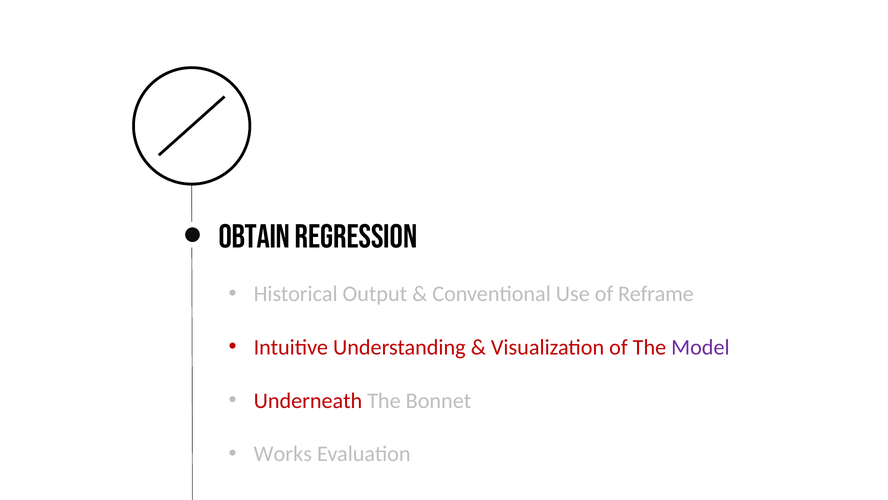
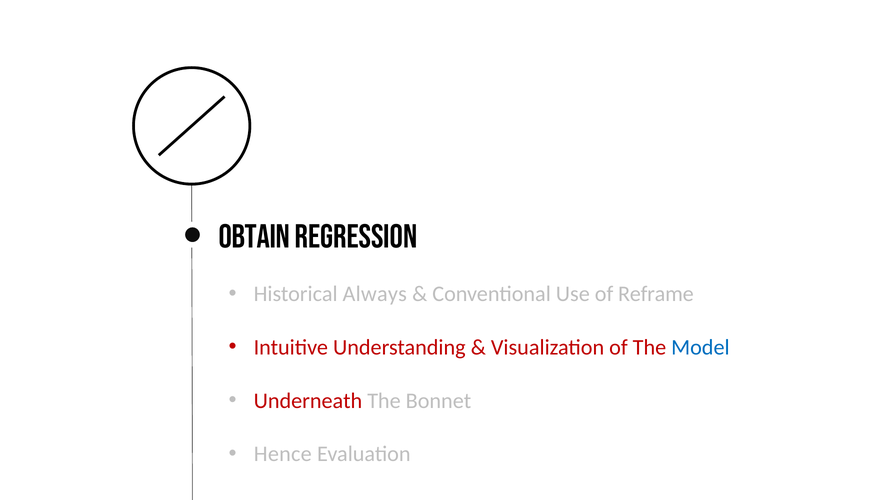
Output: Output -> Always (375, 294)
Model colour: purple -> blue (700, 347)
Works: Works -> Hence (283, 454)
